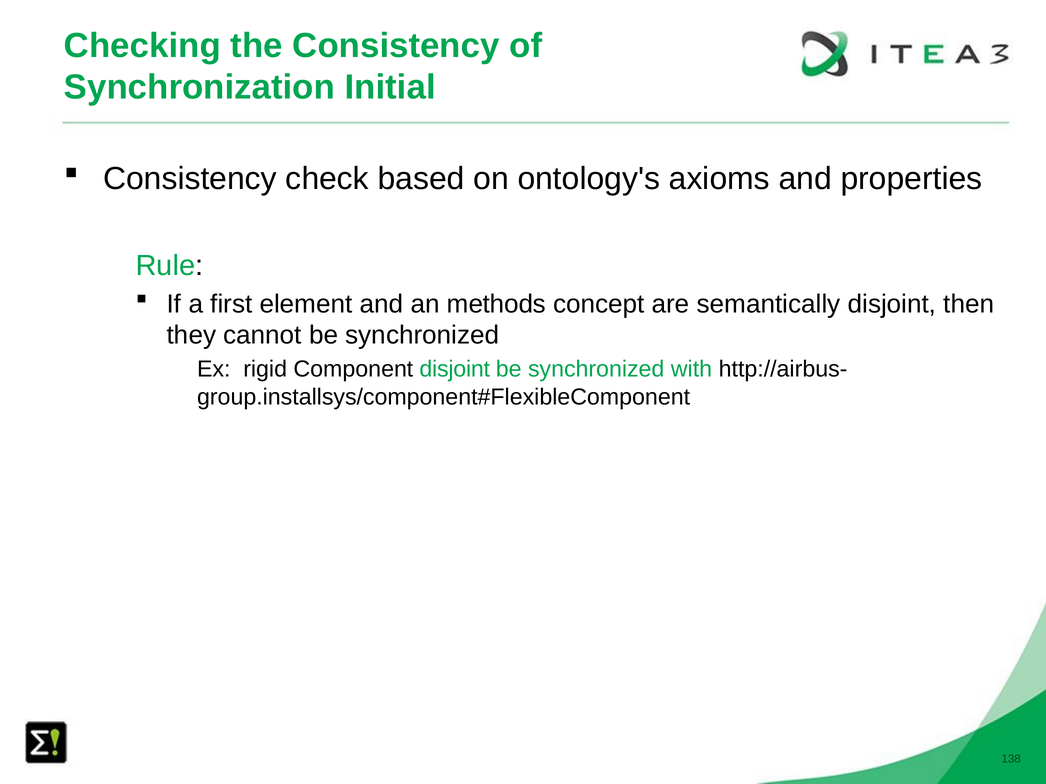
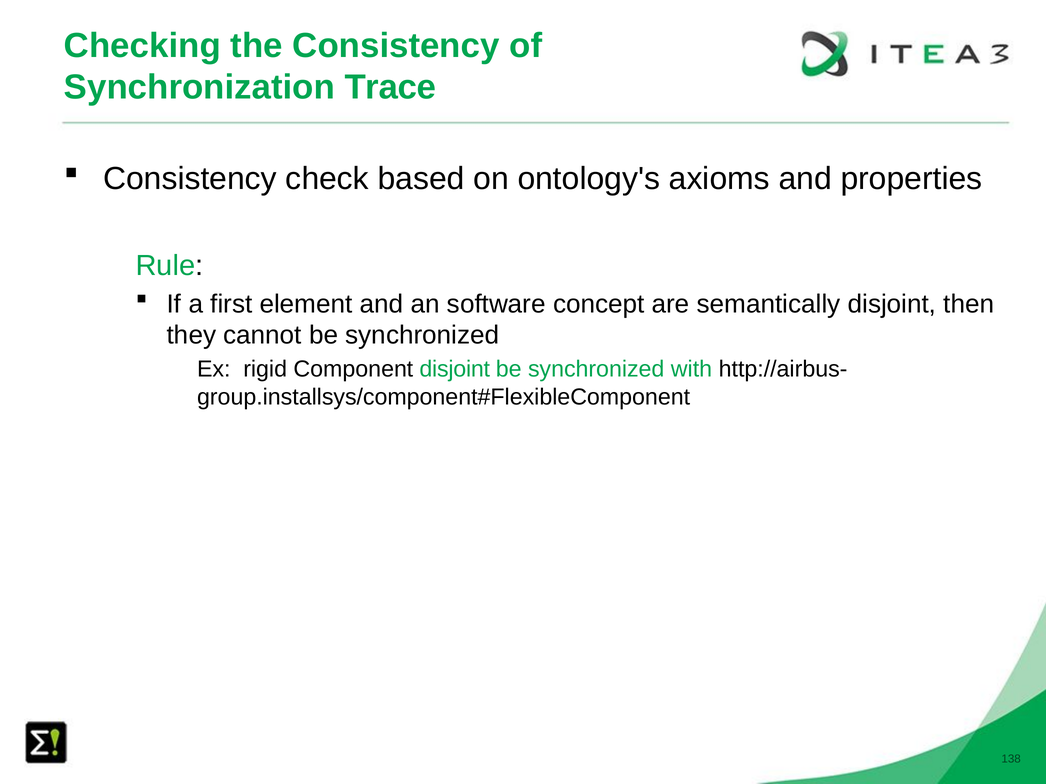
Initial: Initial -> Trace (390, 87)
methods: methods -> software (496, 304)
